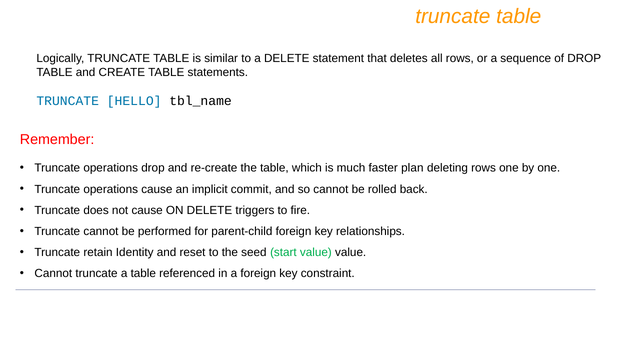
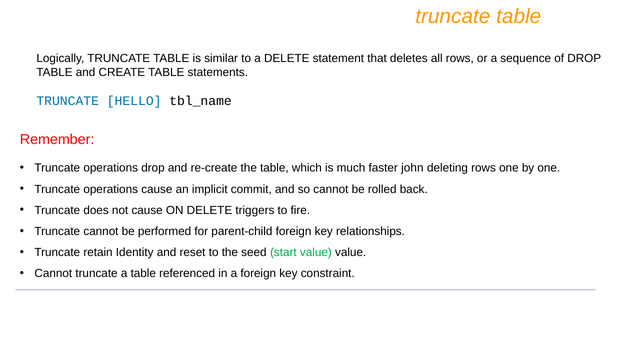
plan: plan -> john (412, 168)
